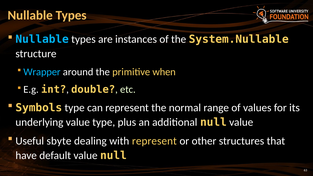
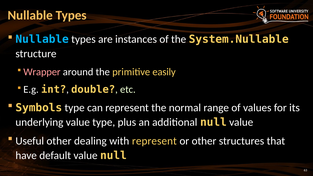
Wrapper colour: light blue -> pink (42, 72)
when: when -> easily (164, 72)
Useful sbyte: sbyte -> other (59, 141)
